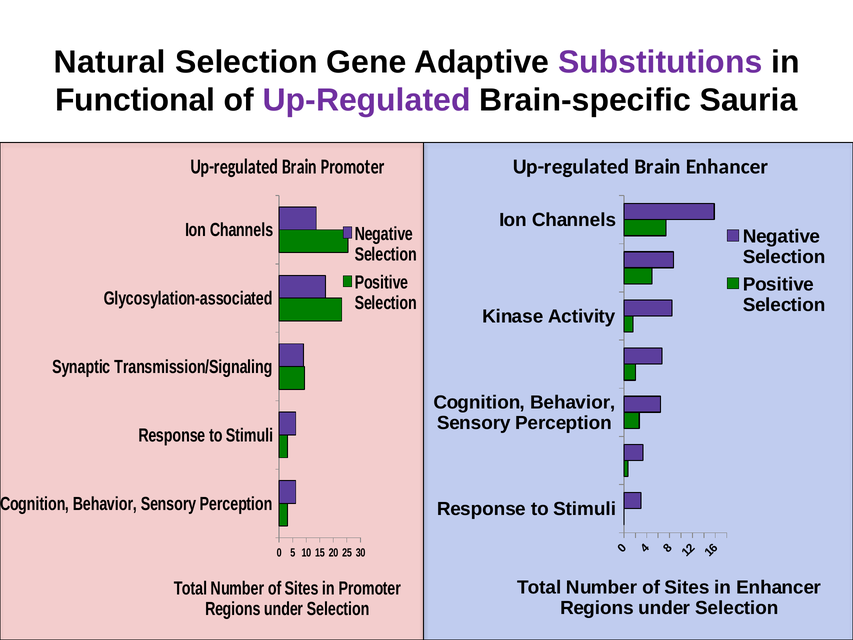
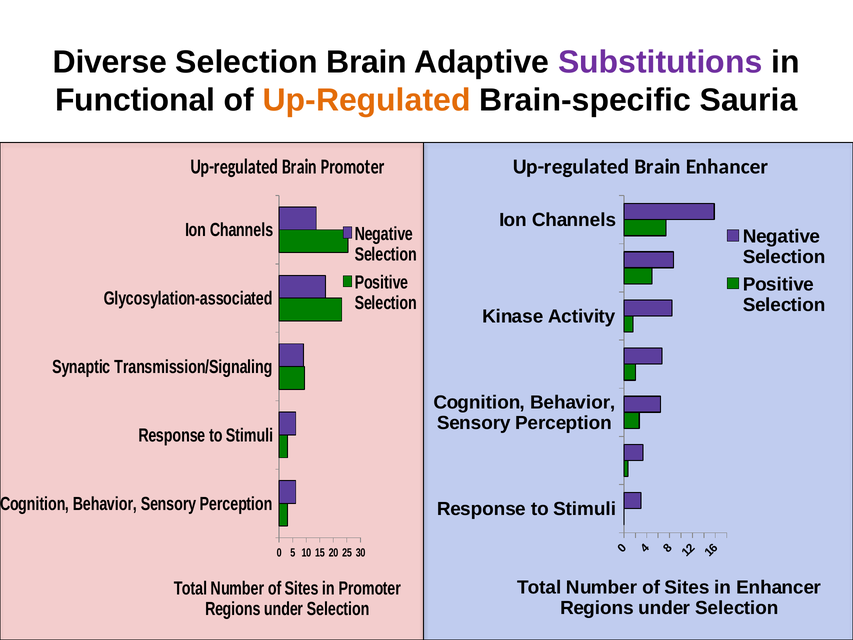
Natural: Natural -> Diverse (110, 62)
Selection Gene: Gene -> Brain (367, 62)
Up-Regulated colour: purple -> orange (367, 100)
